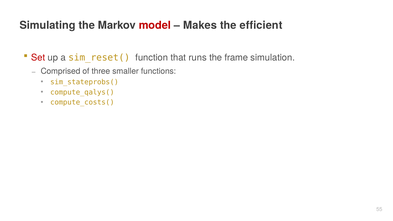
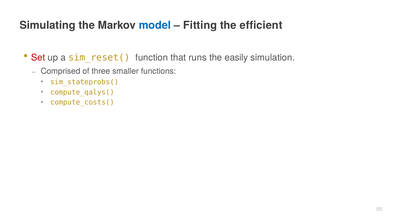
model colour: red -> blue (155, 25)
Makes: Makes -> Fitting (200, 25)
frame: frame -> easily (236, 58)
